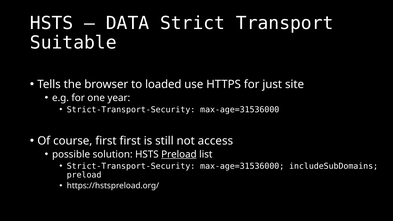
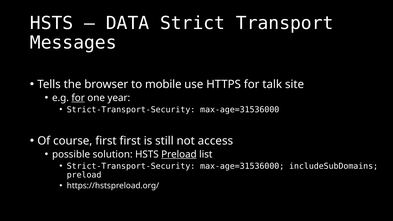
Suitable: Suitable -> Messages (73, 43)
loaded: loaded -> mobile (163, 84)
just: just -> talk (272, 84)
for underline: none -> present (78, 98)
